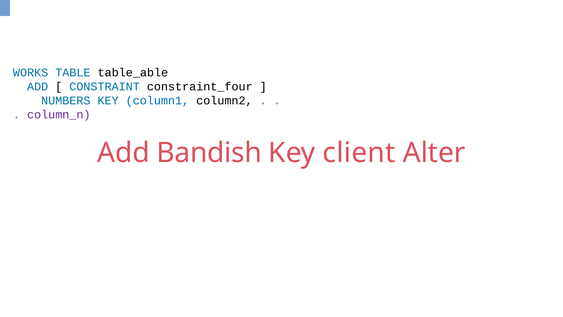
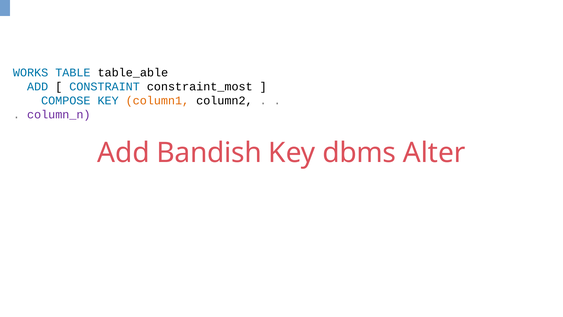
constraint_four: constraint_four -> constraint_most (200, 87)
NUMBERS: NUMBERS -> COMPOSE (66, 101)
column1 colour: blue -> orange (157, 101)
client: client -> dbms (359, 153)
